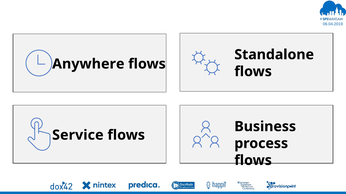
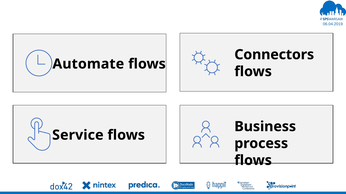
Standalone: Standalone -> Connectors (274, 55)
Anywhere: Anywhere -> Automate (88, 64)
